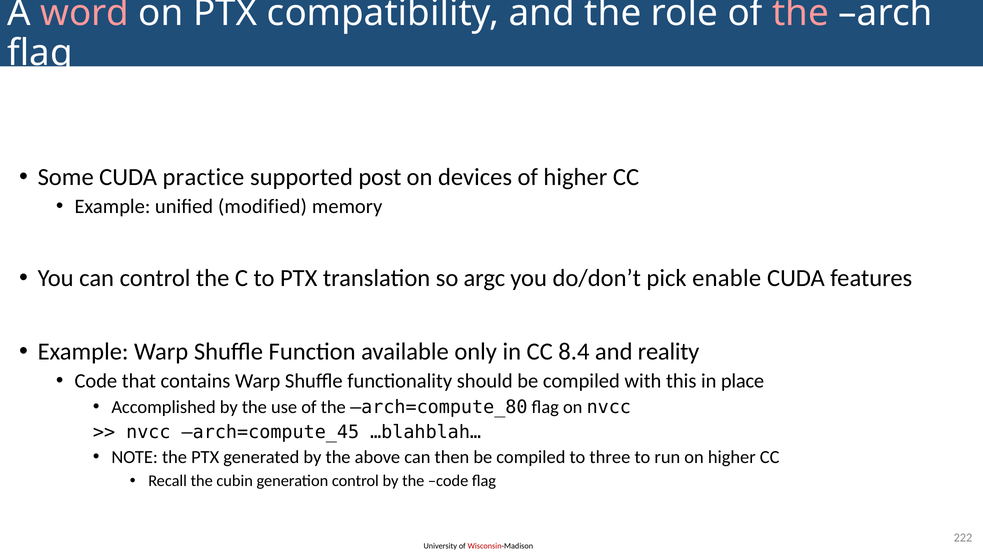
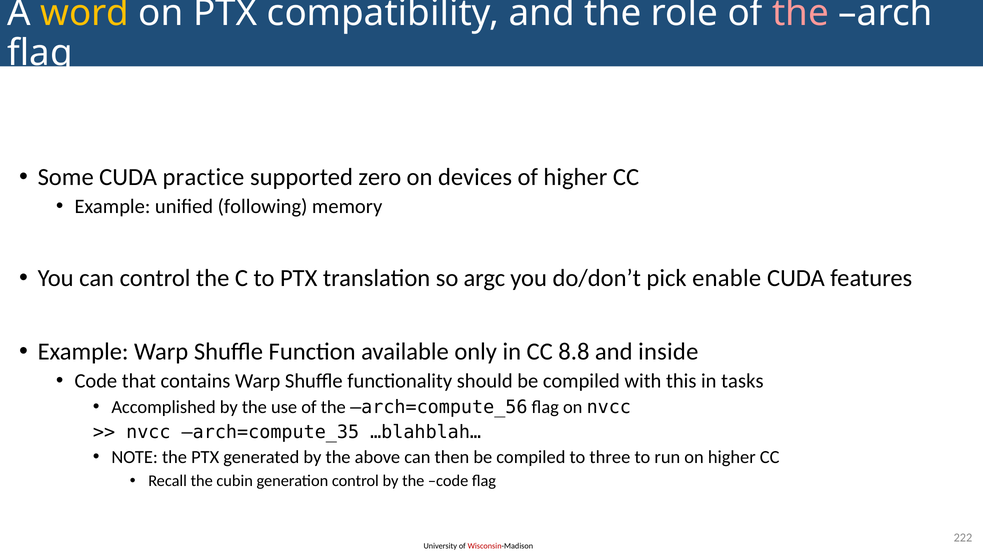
word colour: pink -> yellow (85, 13)
post: post -> zero (380, 177)
modified: modified -> following (263, 207)
8.4: 8.4 -> 8.8 (574, 351)
reality: reality -> inside (668, 351)
place: place -> tasks (742, 381)
arch=compute_80: arch=compute_80 -> arch=compute_56 (439, 407)
arch=compute_45: arch=compute_45 -> arch=compute_35 (270, 432)
